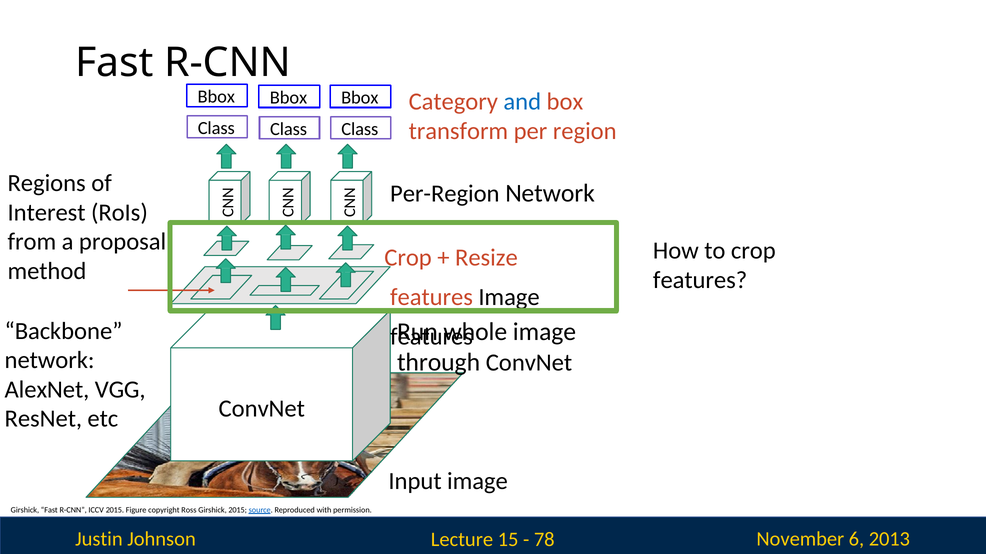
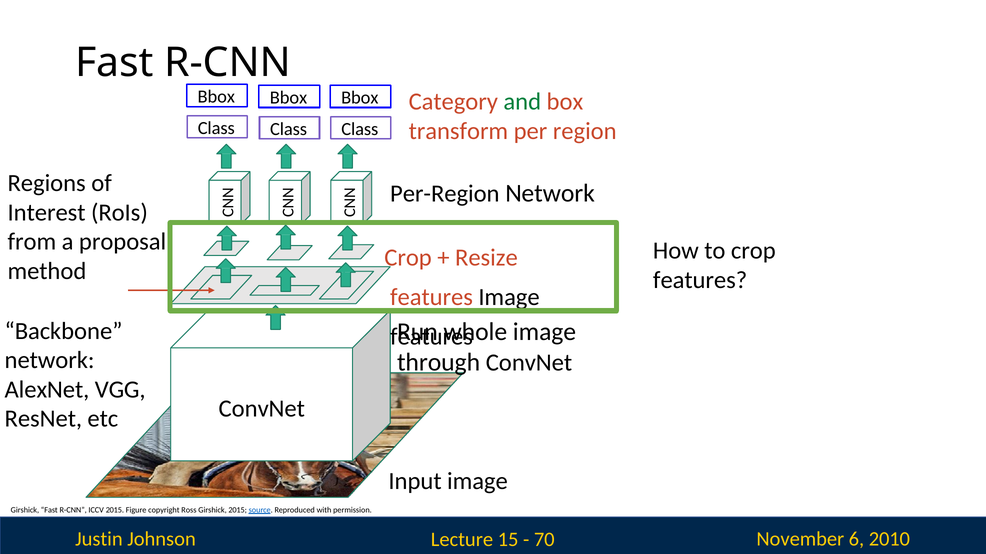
and colour: blue -> green (522, 102)
78: 78 -> 70 (544, 540)
2013: 2013 -> 2010 (889, 540)
